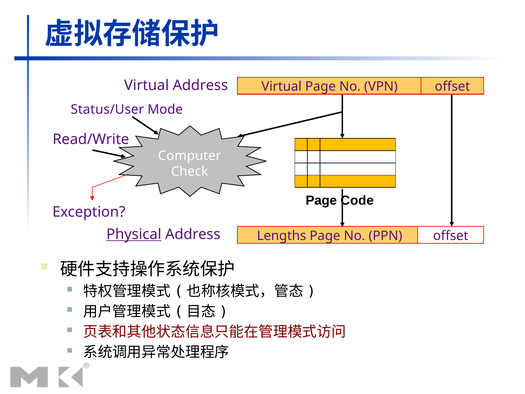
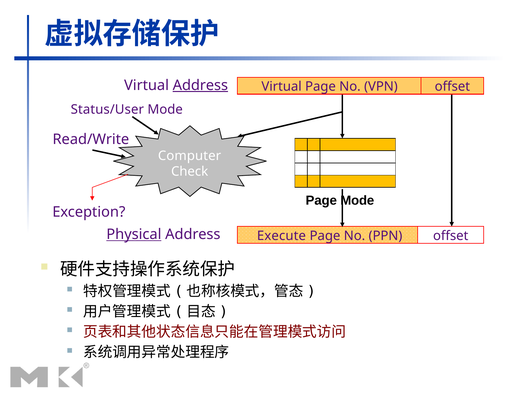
Address underline: none -> present (200, 85)
Page Code: Code -> Mode (357, 200)
Lengths: Lengths -> Execute (281, 236)
